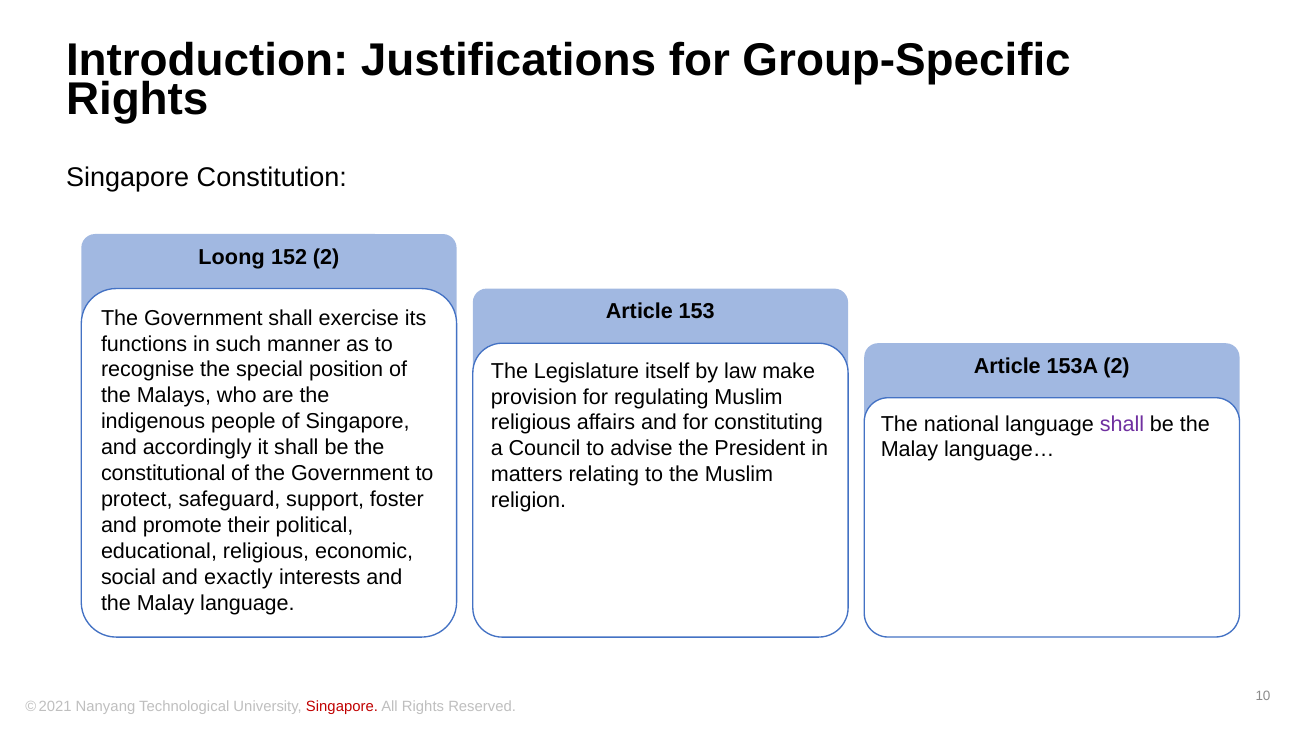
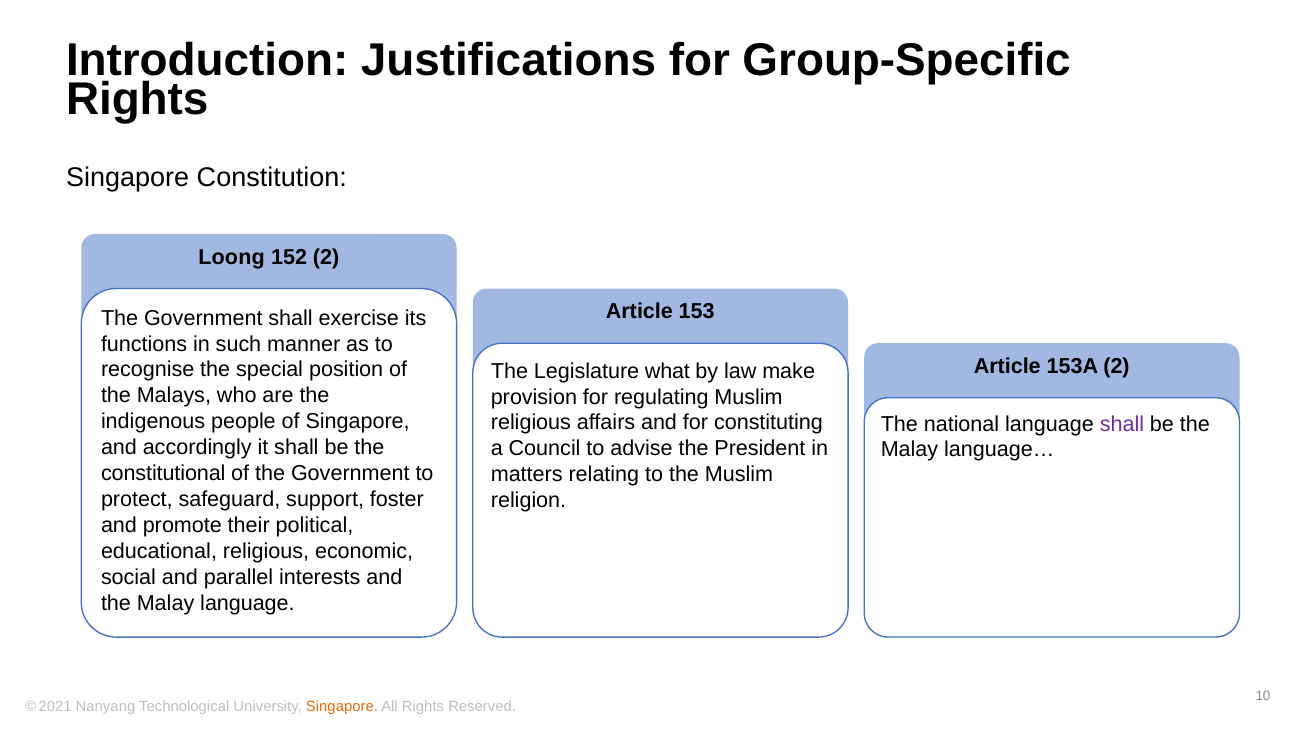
itself: itself -> what (667, 371)
exactly: exactly -> parallel (239, 577)
Singapore colour: red -> orange (342, 707)
